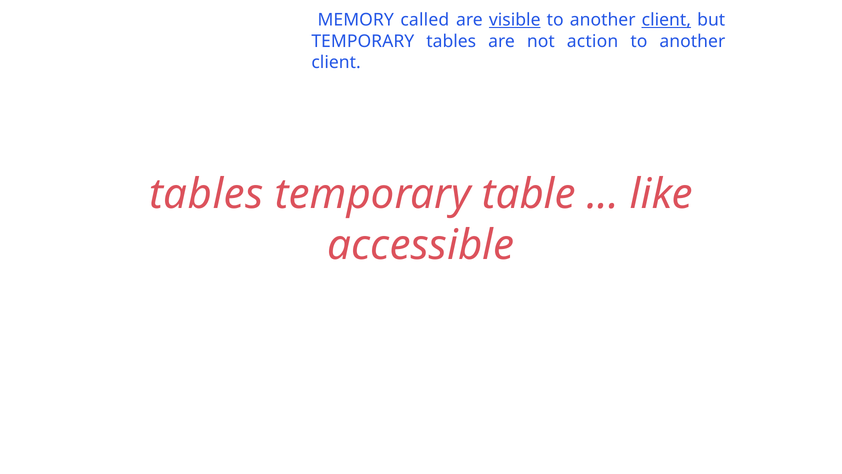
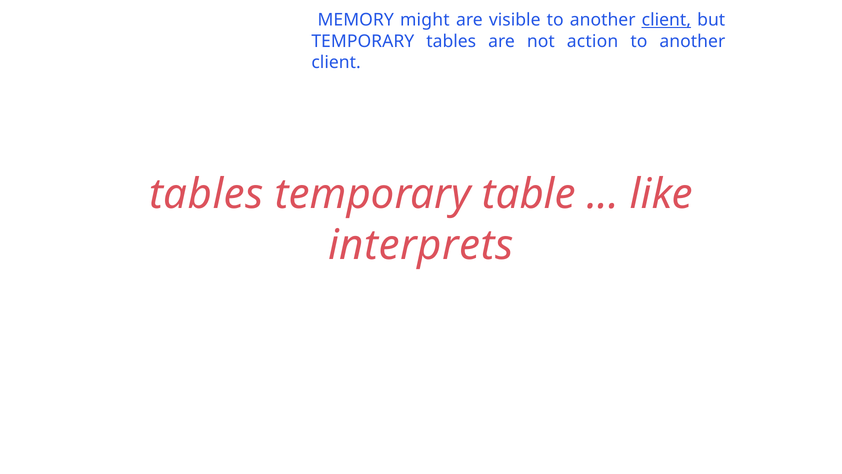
called: called -> might (425, 20)
visible underline: present -> none (515, 20)
accessible: accessible -> interprets (421, 245)
